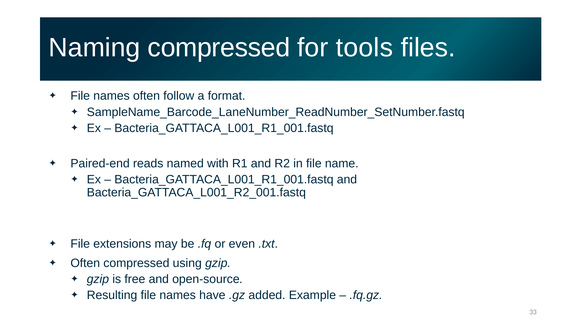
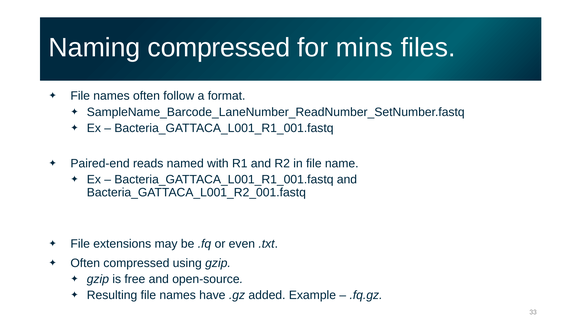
tools: tools -> mins (364, 48)
